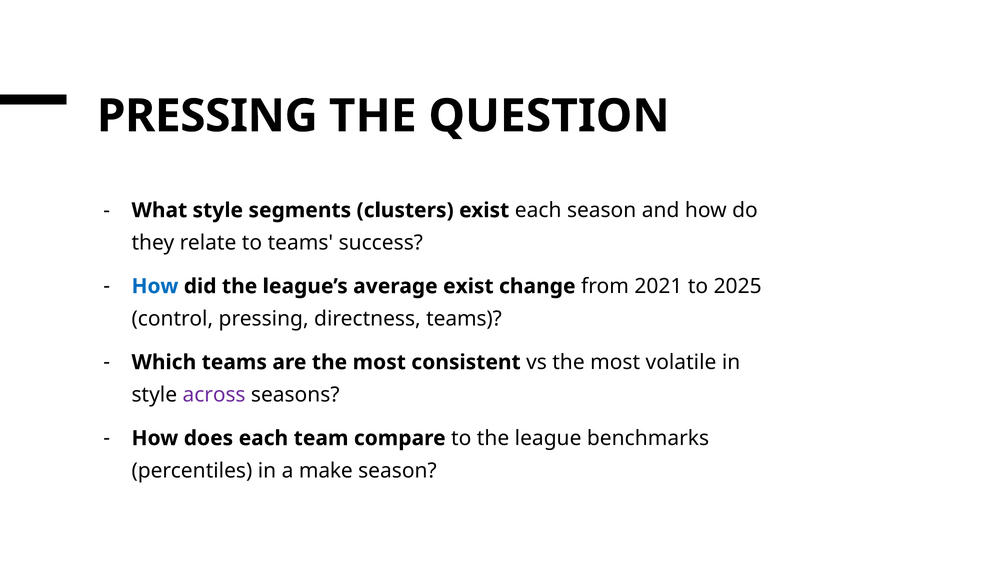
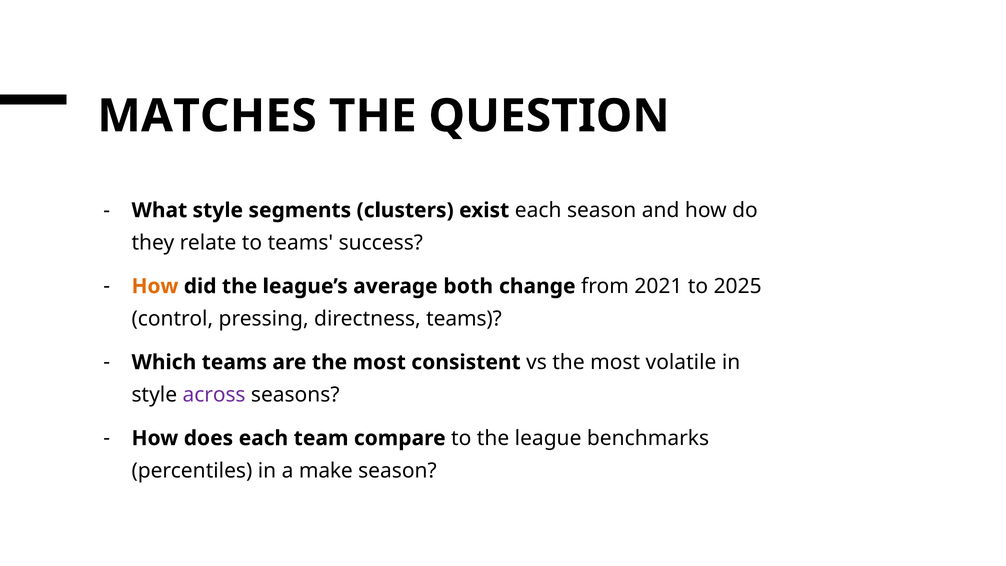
PRESSING: PRESSING -> MATCHES (207, 116)
How colour: blue -> orange (155, 286)
average exist: exist -> both (468, 286)
